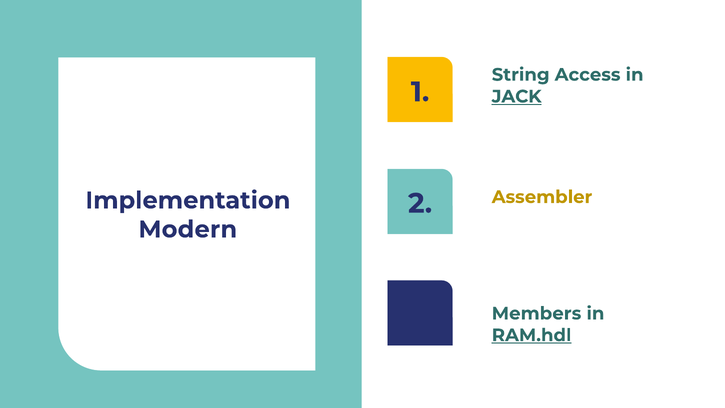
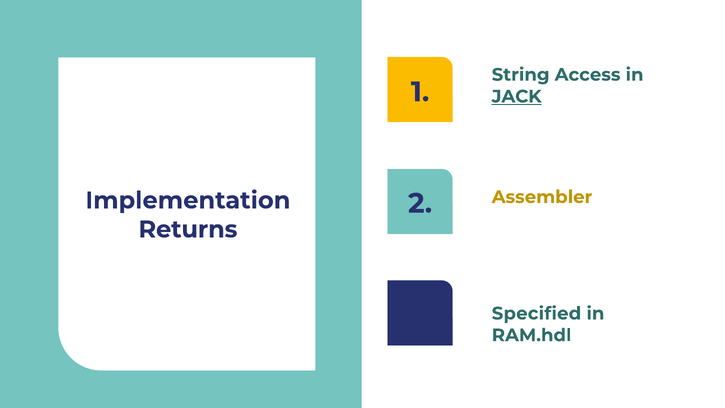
Modern: Modern -> Returns (188, 229)
Members: Members -> Specified (536, 313)
RAM.hdl underline: present -> none (532, 335)
